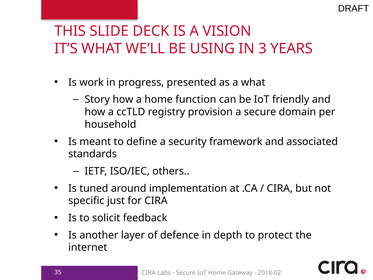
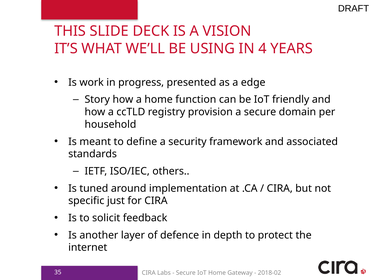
3: 3 -> 4 (263, 48)
a what: what -> edge (253, 82)
